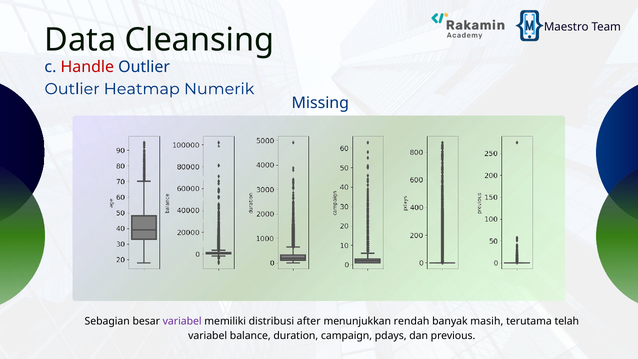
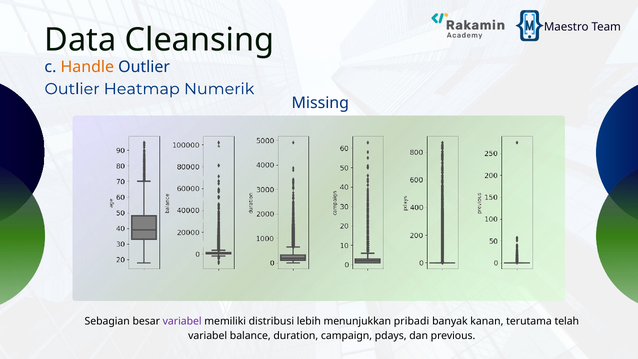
Handle colour: red -> orange (87, 67)
after: after -> lebih (309, 321)
rendah: rendah -> pribadi (412, 321)
masih: masih -> kanan (487, 321)
